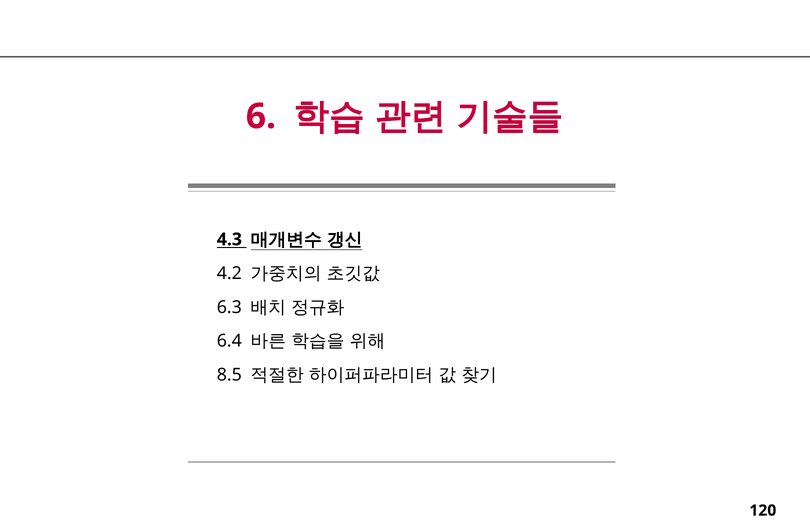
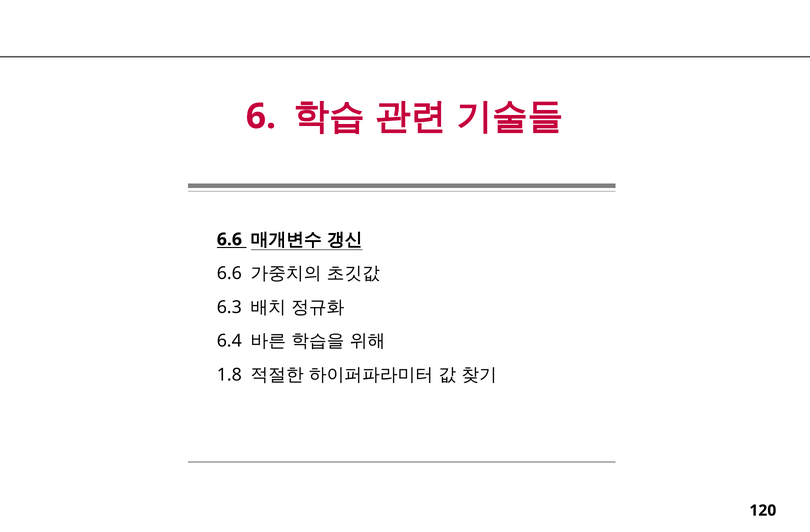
4.3: 4.3 -> 6.6 (229, 239)
4.2: 4.2 -> 6.6 (229, 273)
8.5: 8.5 -> 1.8 (229, 375)
